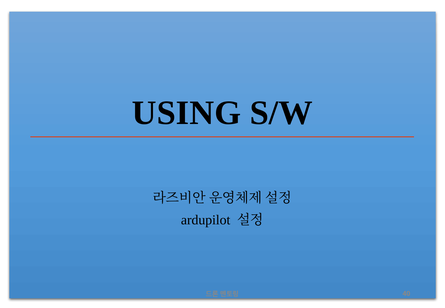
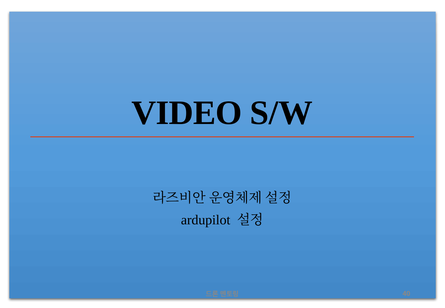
USING: USING -> VIDEO (187, 113)
